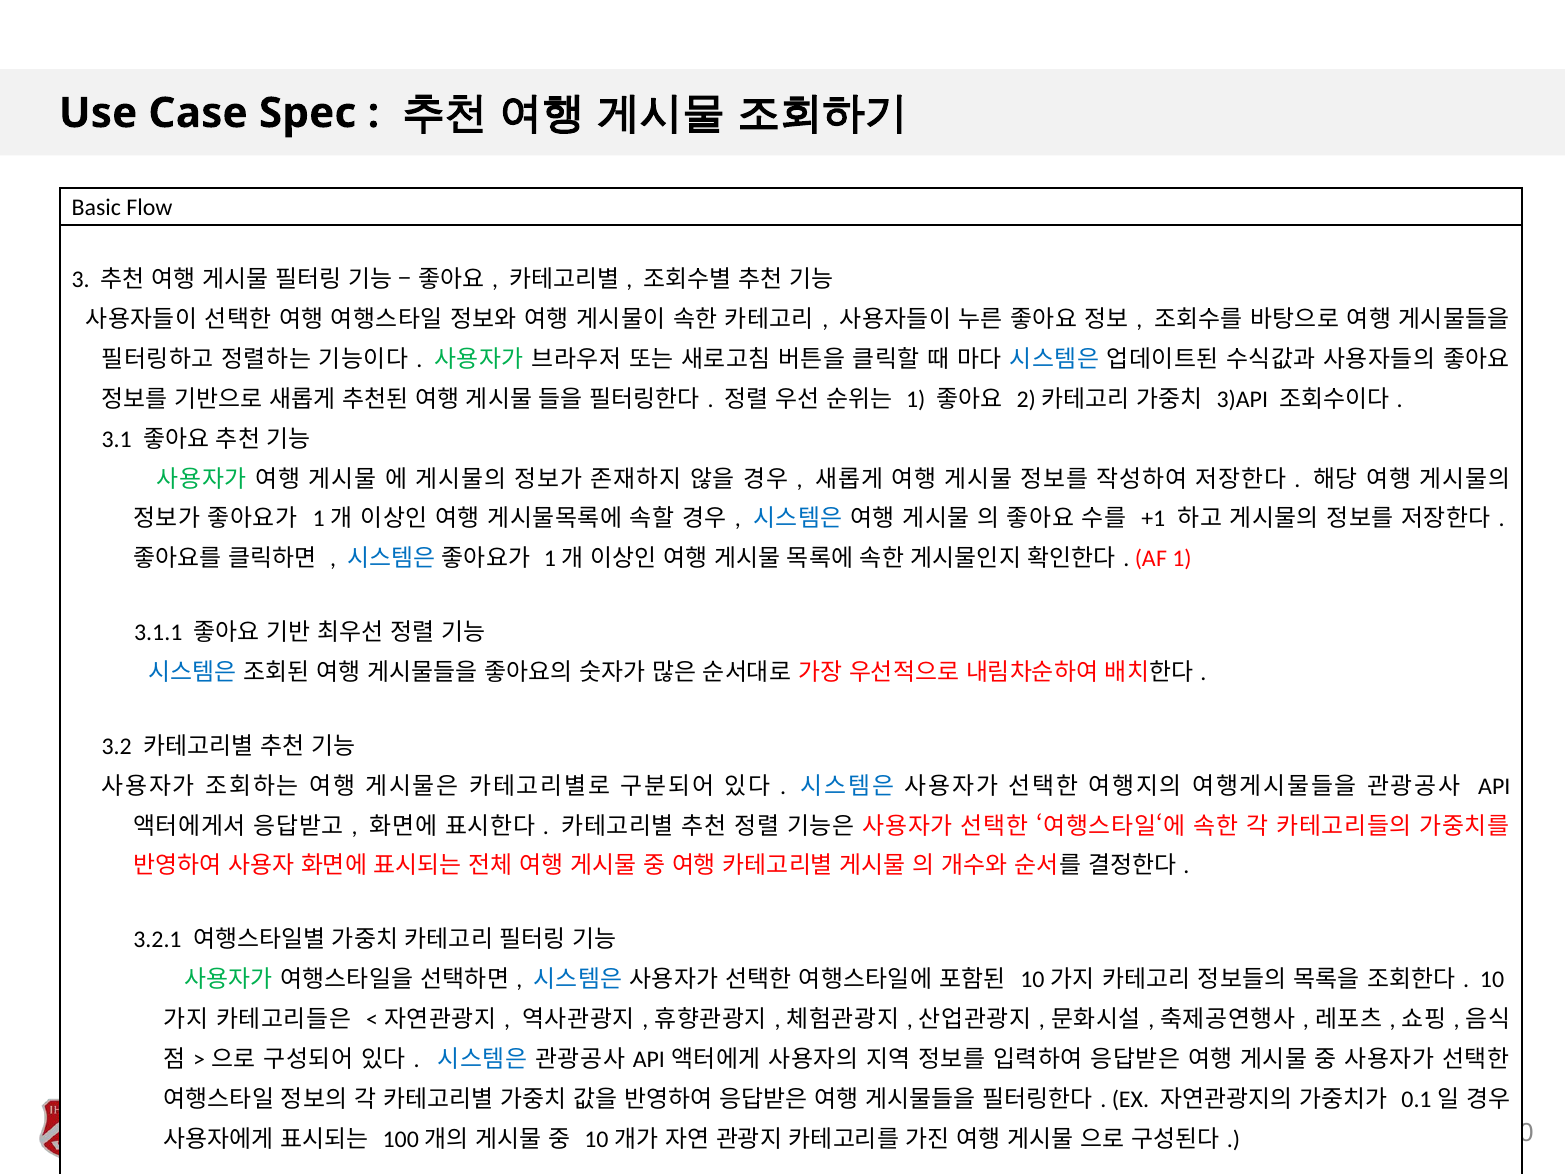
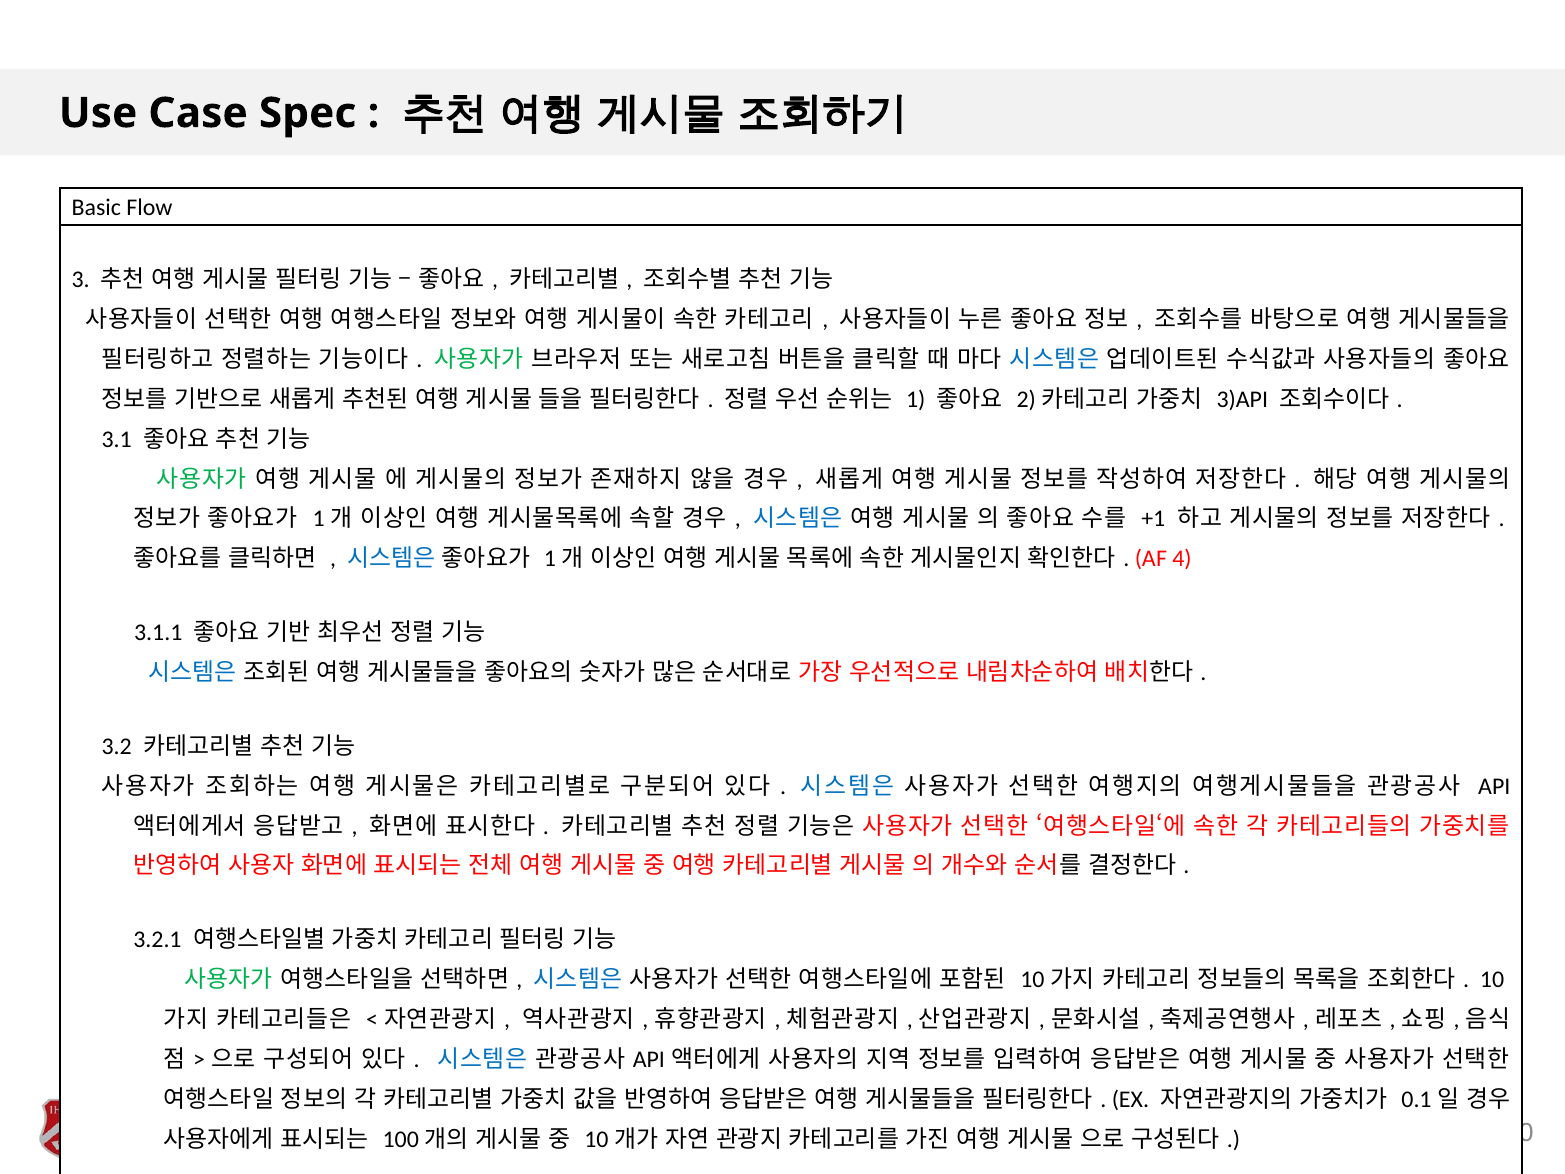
AF 1: 1 -> 4 (1182, 559)
